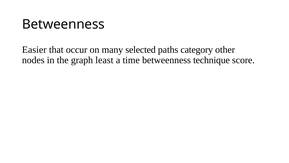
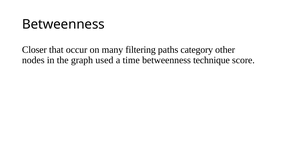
Easier: Easier -> Closer (34, 50)
selected: selected -> filtering (141, 50)
least: least -> used (104, 60)
